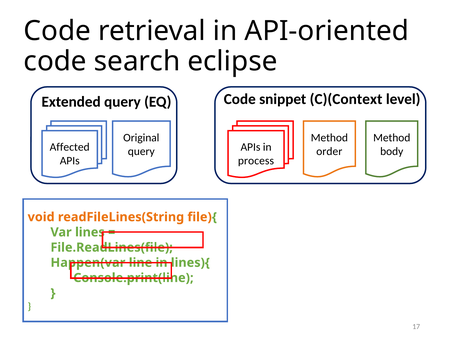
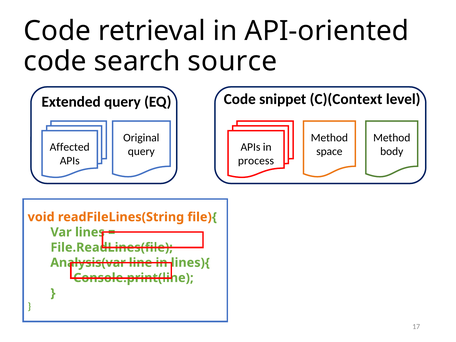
eclipse: eclipse -> source (232, 61)
order: order -> space (329, 151)
Happen(var: Happen(var -> Analysis(var (88, 263)
